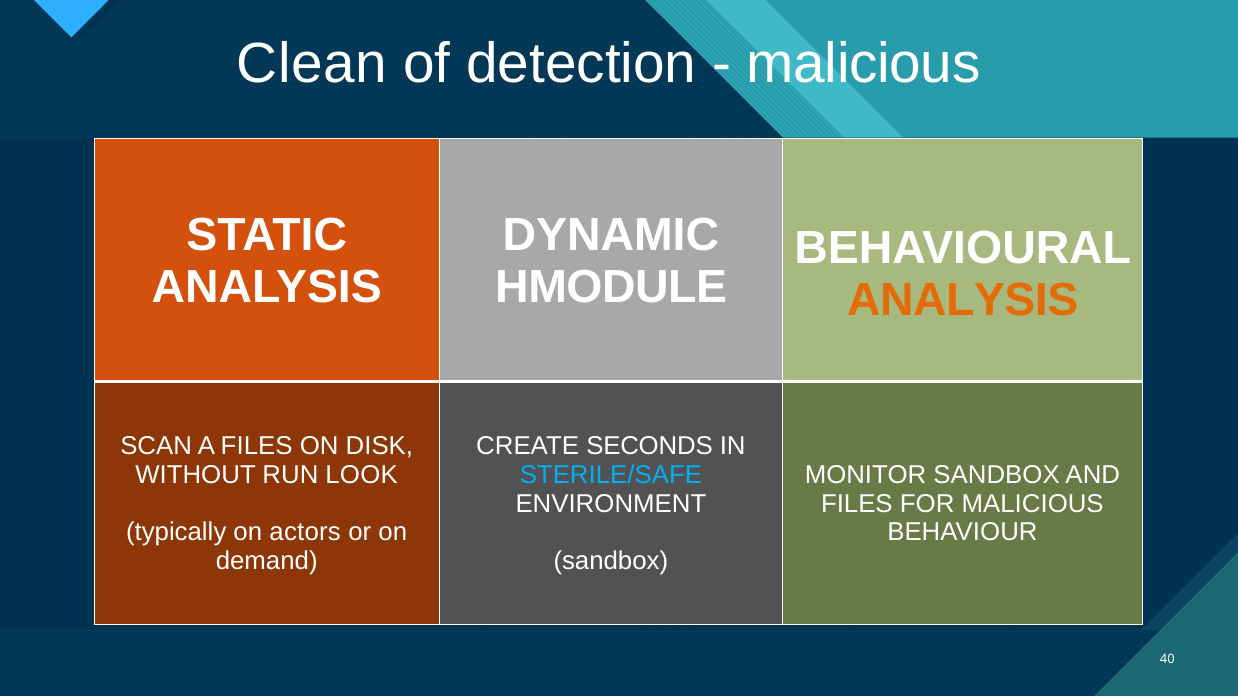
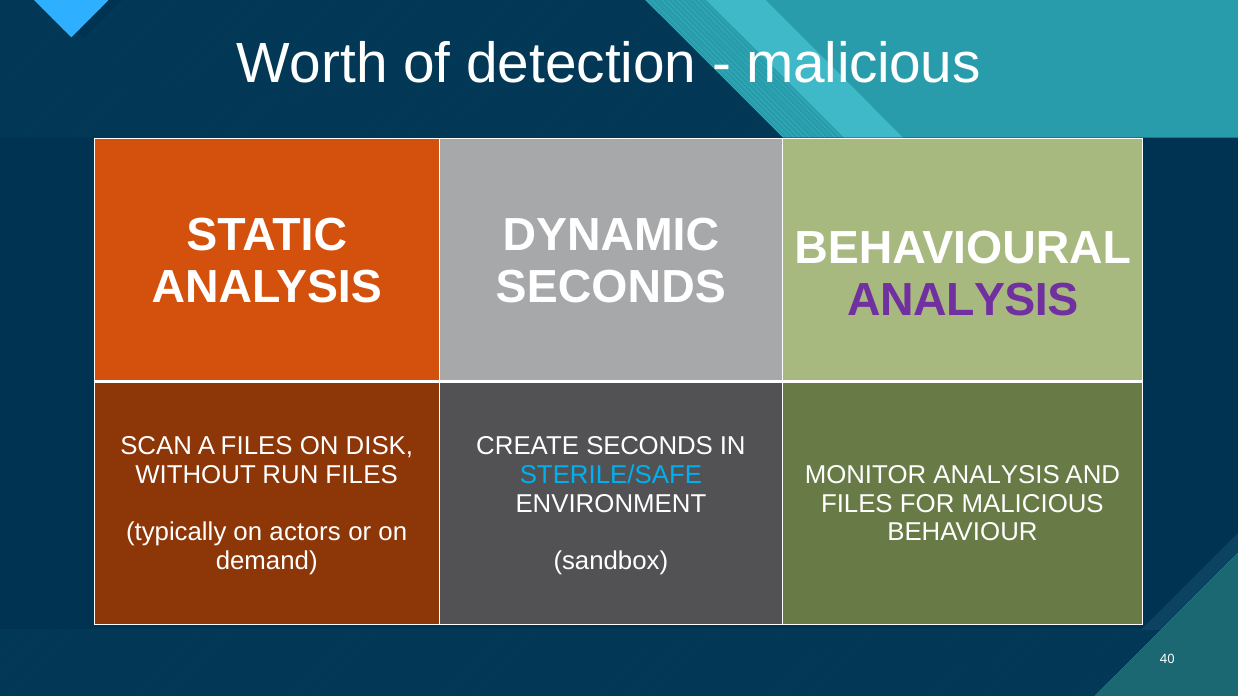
Clean: Clean -> Worth (312, 64)
HMODULE: HMODULE -> SECONDS (611, 287)
ANALYSIS colour: orange -> purple (963, 300)
RUN LOOK: LOOK -> FILES (362, 475)
MONITOR SANDBOX: SANDBOX -> ANALYSIS (997, 475)
